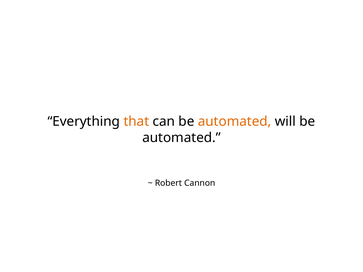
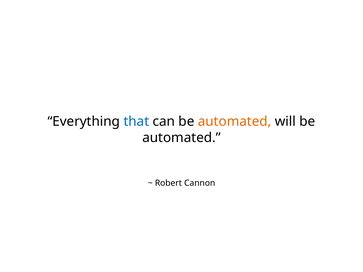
that colour: orange -> blue (136, 122)
